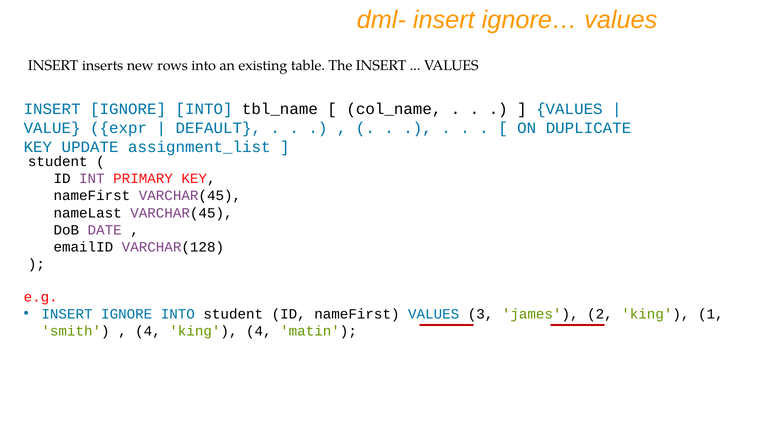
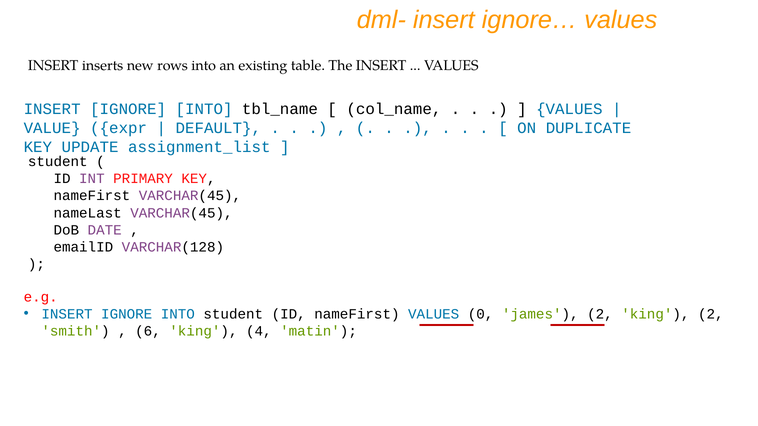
3: 3 -> 0 (481, 314)
king 1: 1 -> 2 (711, 314)
4: 4 -> 6 (148, 331)
